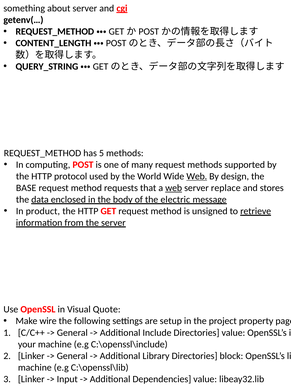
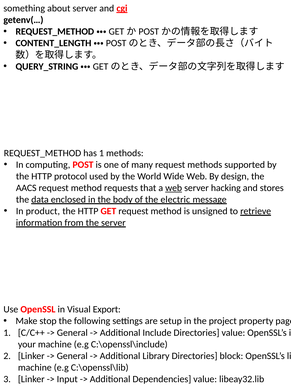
has 5: 5 -> 1 (101, 153)
Web underline: present -> none (197, 177)
BASE: BASE -> AACS (26, 188)
replace: replace -> hacking (226, 188)
Quote: Quote -> Export (107, 310)
wire: wire -> stop (48, 322)
